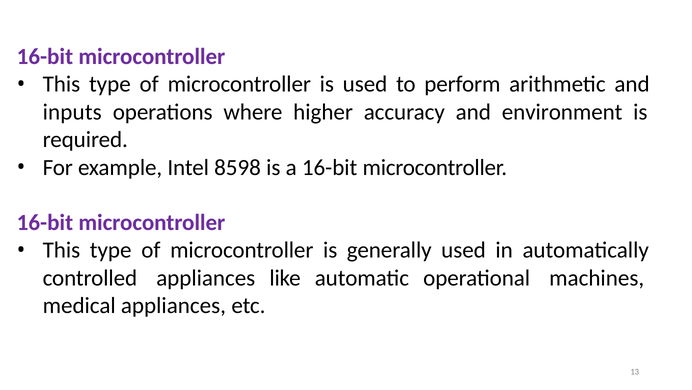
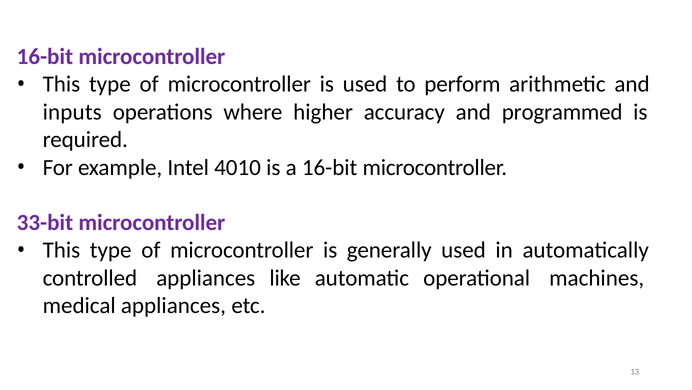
environment: environment -> programmed (562, 112)
8598: 8598 -> 4010 (238, 167)
16-bit: 16-bit -> 33-bit (45, 222)
